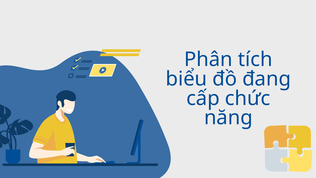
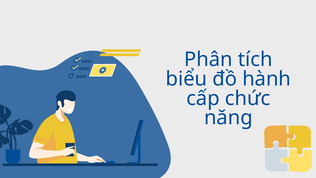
đang: đang -> hành (267, 79)
